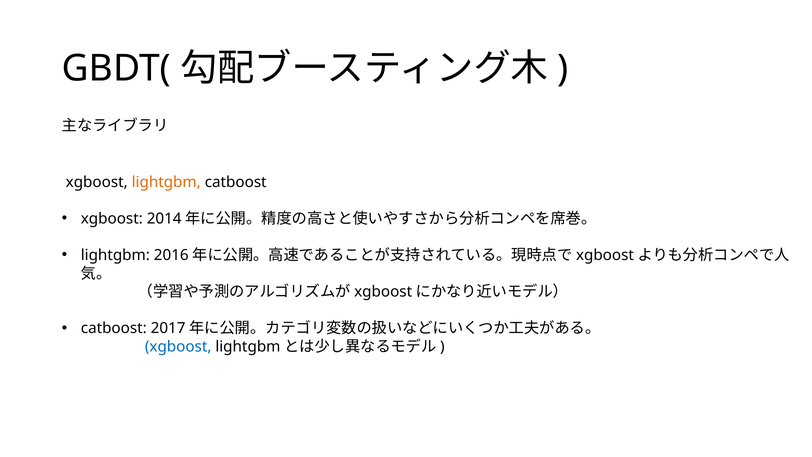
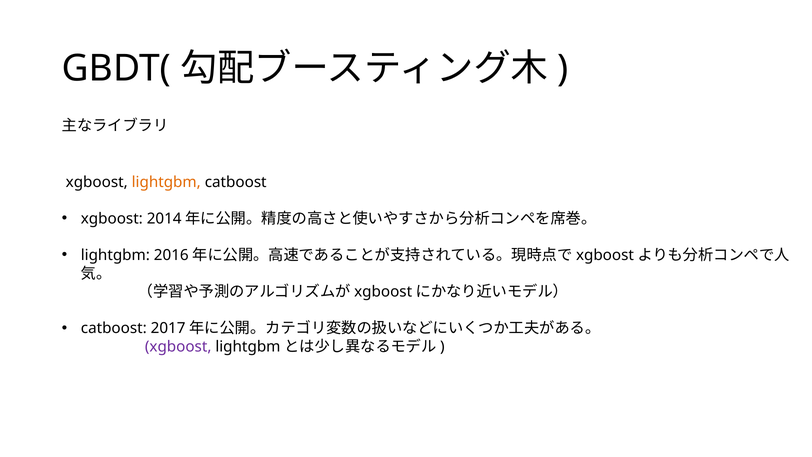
xgboost colour: blue -> purple (178, 346)
